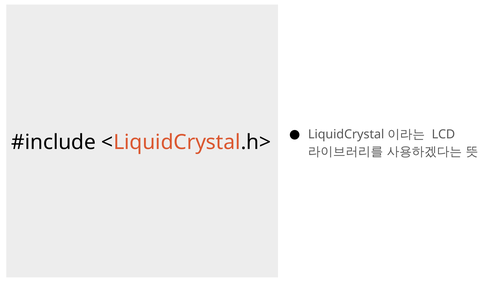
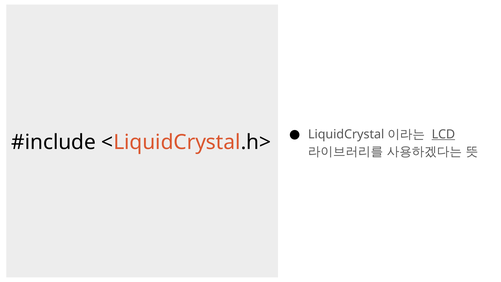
LCD underline: none -> present (443, 134)
